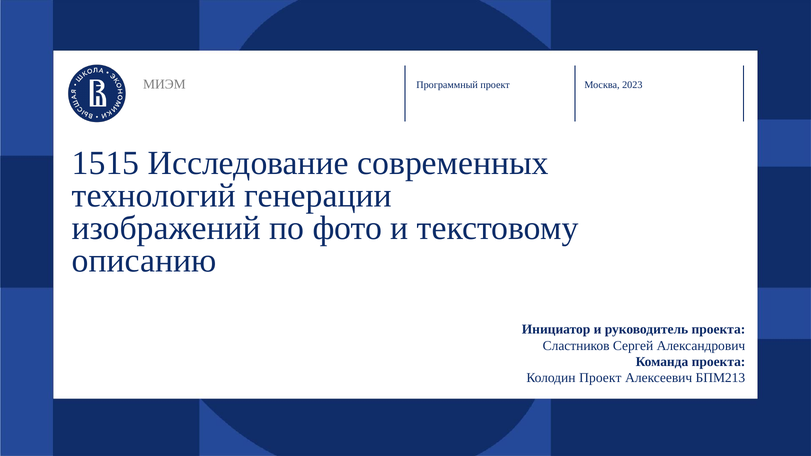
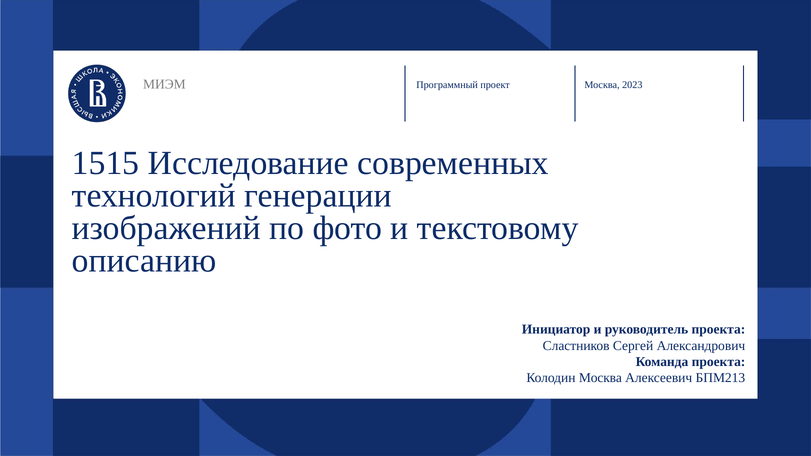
Колодин Проект: Проект -> Москва (600, 378)
